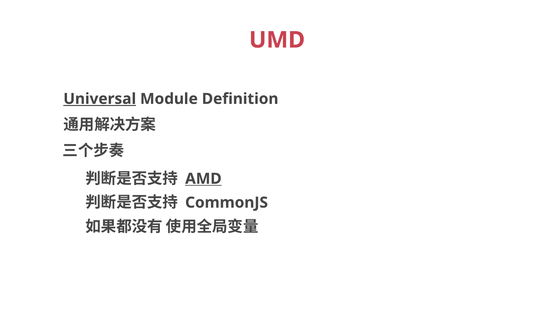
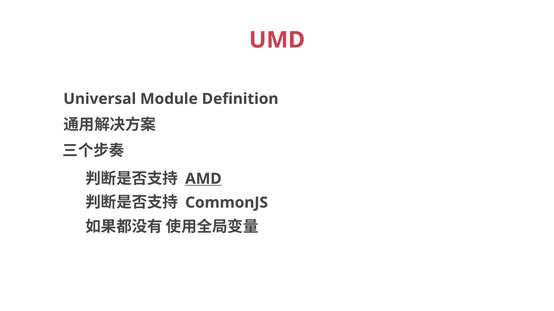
Universal underline: present -> none (100, 99)
